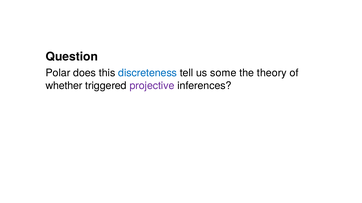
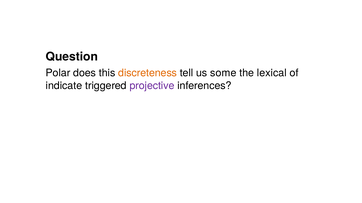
discreteness colour: blue -> orange (148, 73)
theory: theory -> lexical (272, 73)
whether: whether -> indicate (64, 86)
